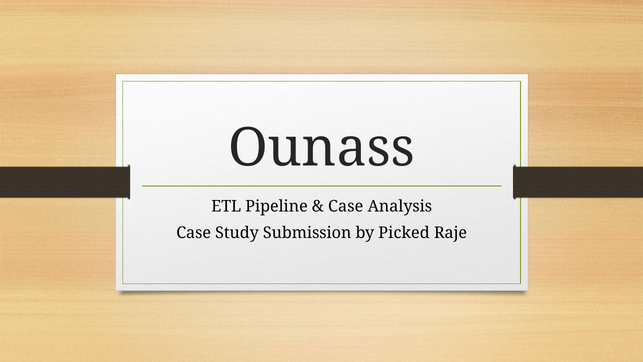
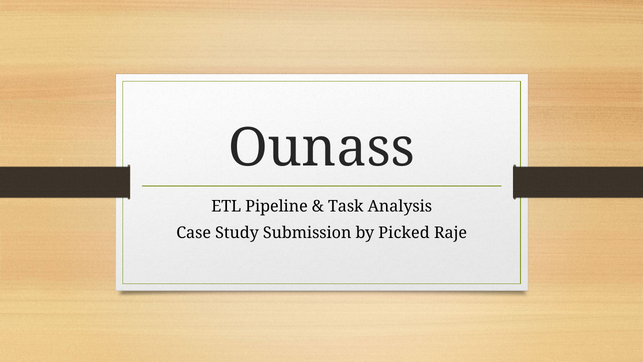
Case: Case -> Task (346, 206)
